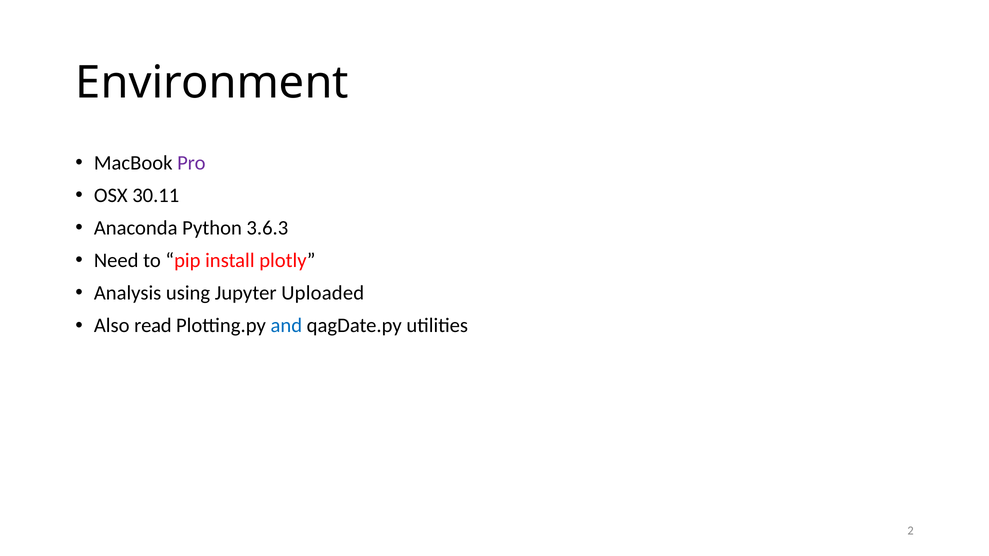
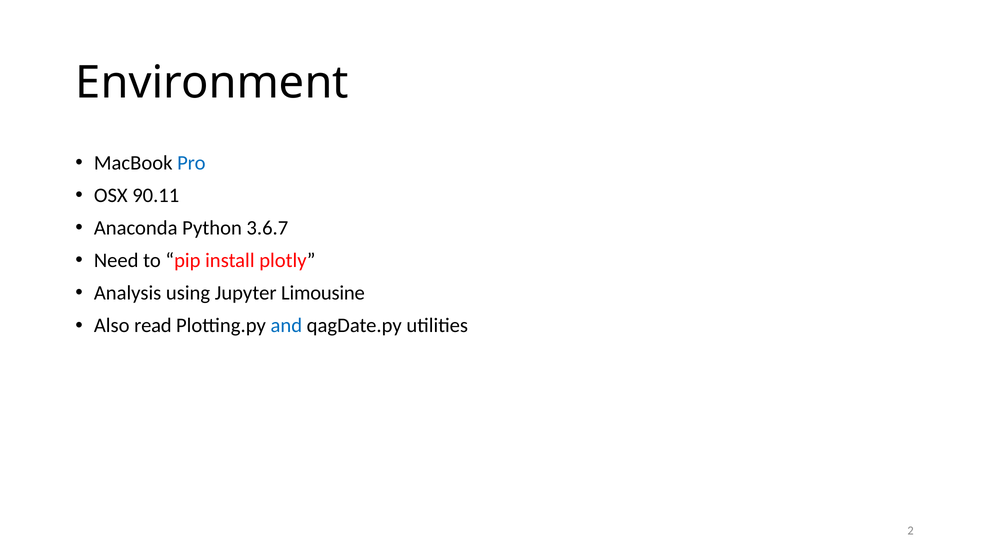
Pro colour: purple -> blue (191, 163)
30.11: 30.11 -> 90.11 (156, 195)
3.6.3: 3.6.3 -> 3.6.7 (267, 228)
Uploaded: Uploaded -> Limousine (323, 293)
